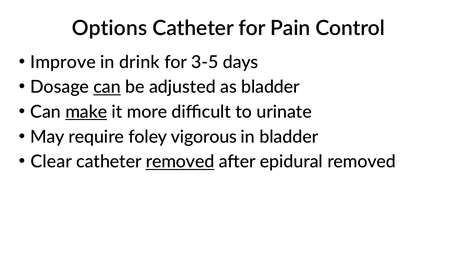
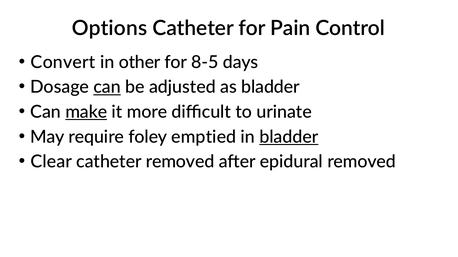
Improve: Improve -> Convert (63, 62)
drink: drink -> other (140, 62)
3-5: 3-5 -> 8-5 (205, 62)
vigorous: vigorous -> emptied (204, 137)
bladder underline: none -> present (289, 137)
removed underline: present -> none (180, 162)
